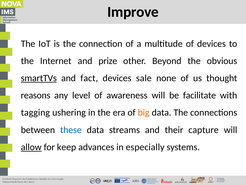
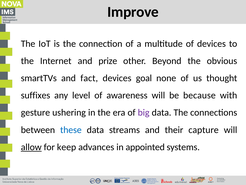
smartTVs underline: present -> none (39, 78)
sale: sale -> goal (144, 78)
reasons: reasons -> suffixes (36, 95)
facilitate: facilitate -> because (199, 95)
tagging: tagging -> gesture (35, 112)
big colour: orange -> purple (144, 112)
especially: especially -> appointed (145, 147)
